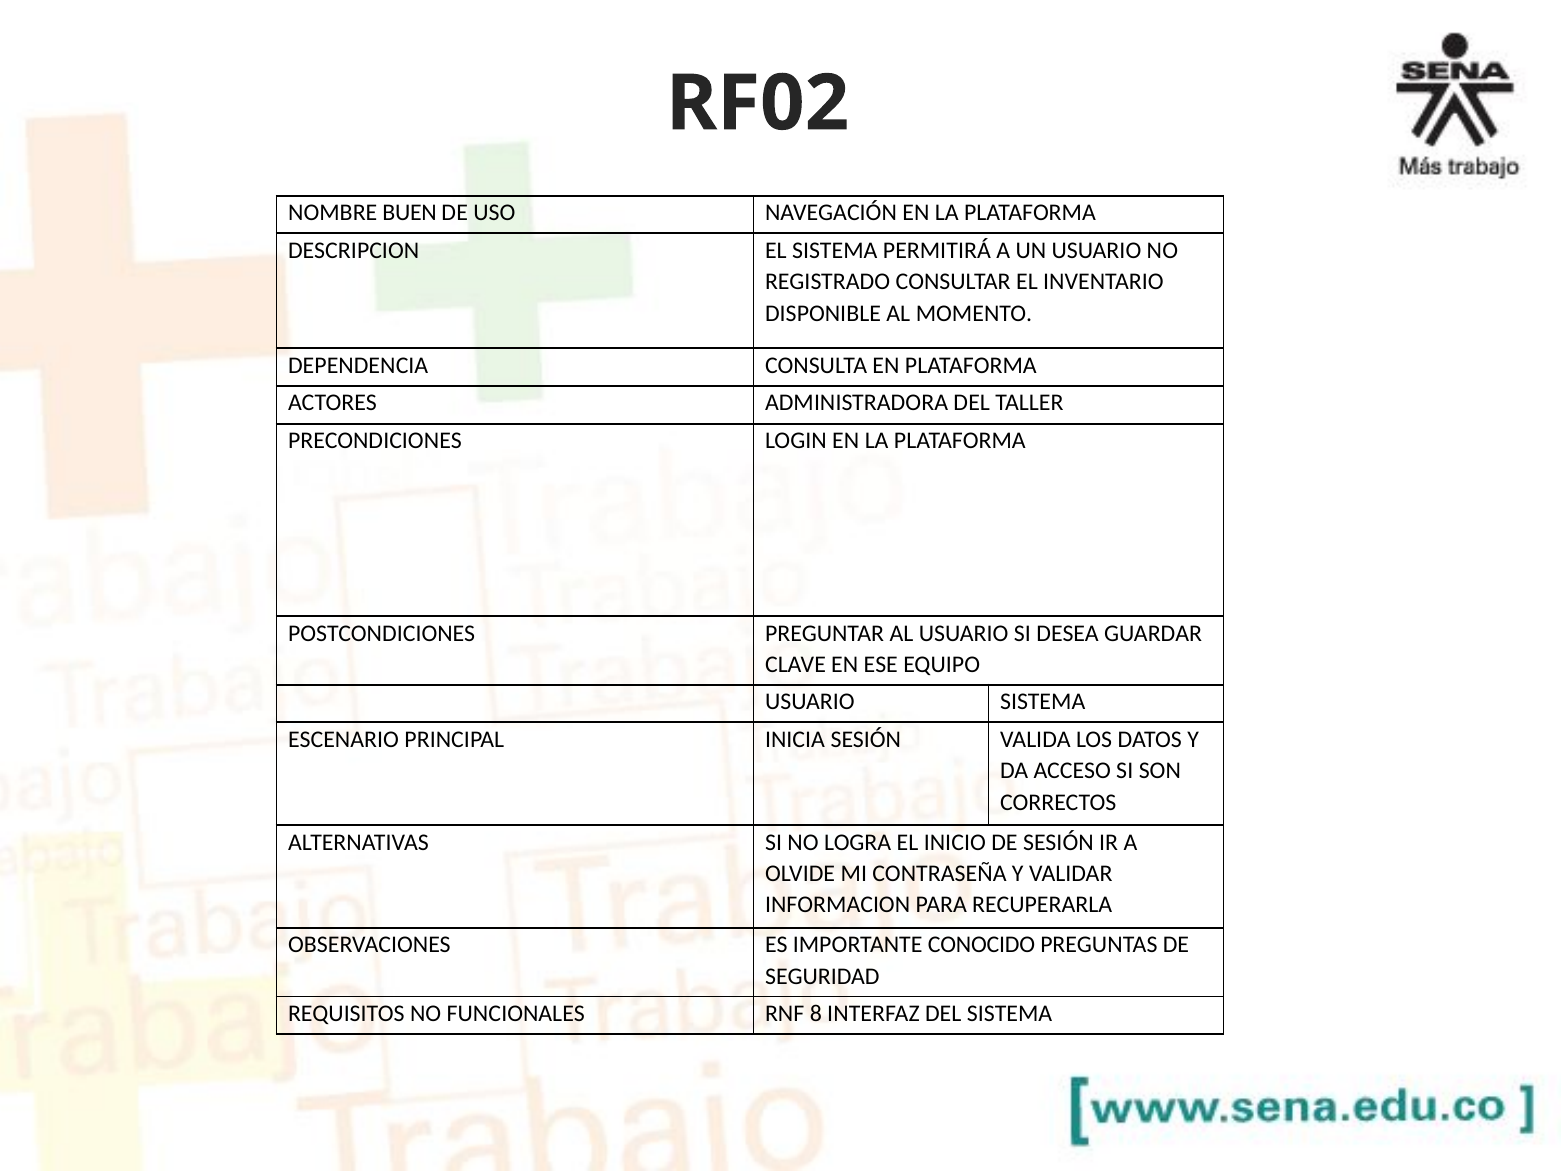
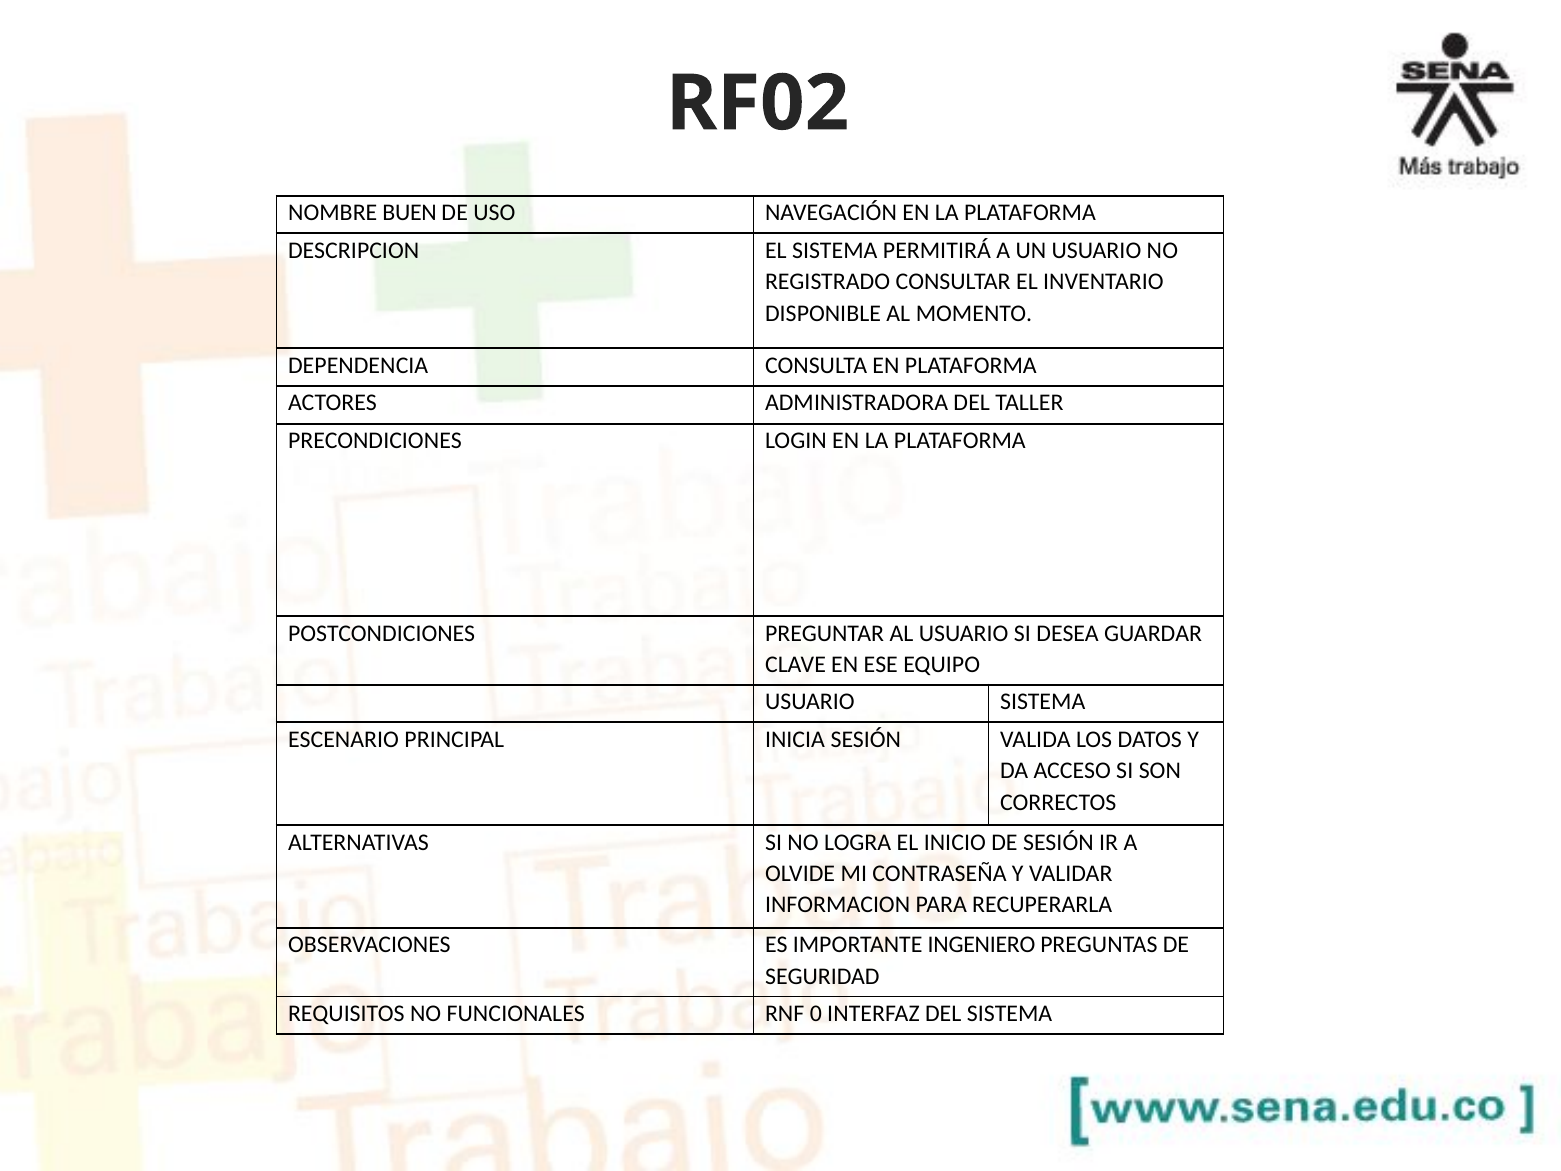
CONOCIDO: CONOCIDO -> INGENIERO (982, 945)
8: 8 -> 0 (816, 1013)
